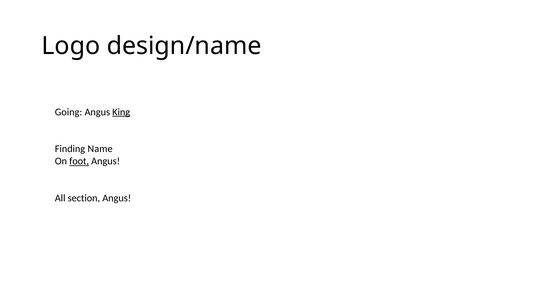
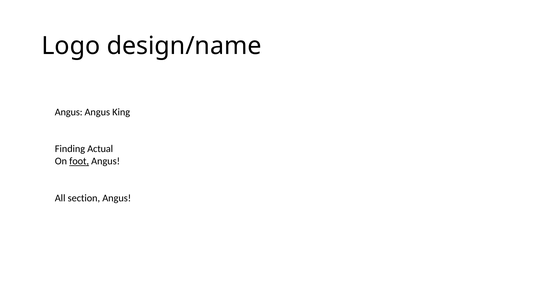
Going: Going -> Angus (69, 112)
King underline: present -> none (121, 112)
Name: Name -> Actual (100, 149)
